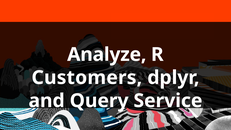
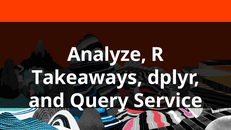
Customers: Customers -> Takeaways (87, 78)
